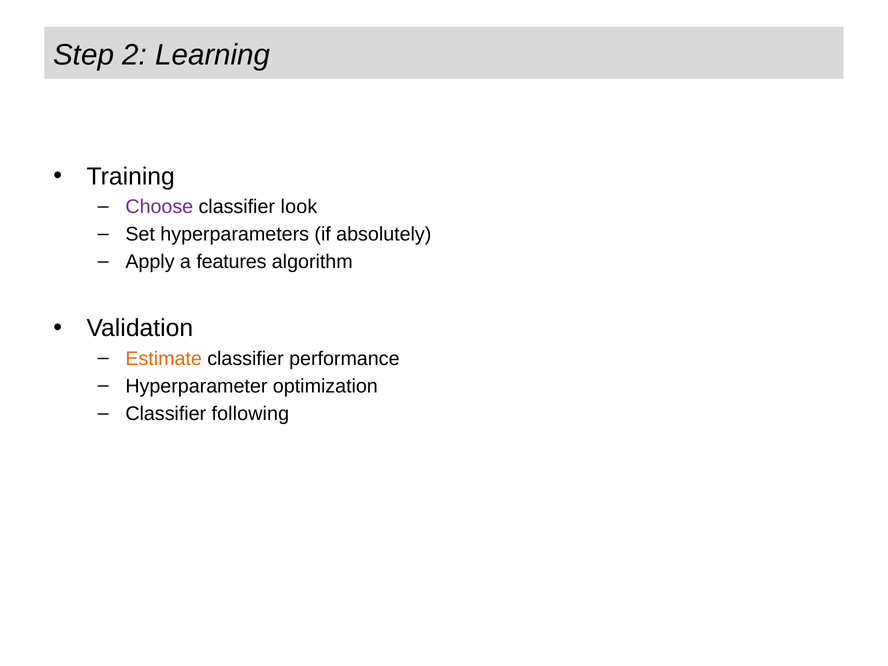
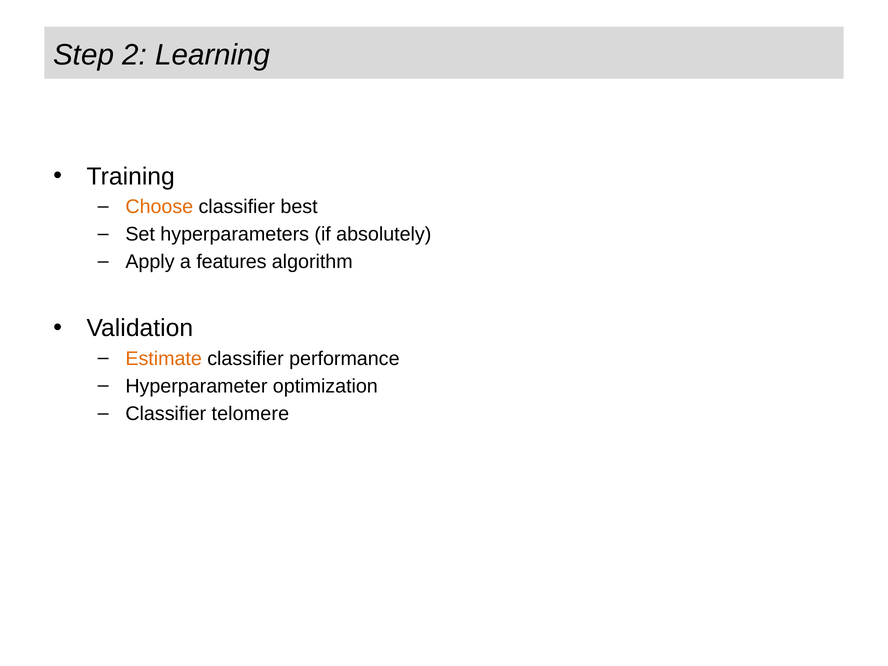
Choose colour: purple -> orange (159, 207)
look: look -> best (299, 207)
following: following -> telomere (250, 414)
